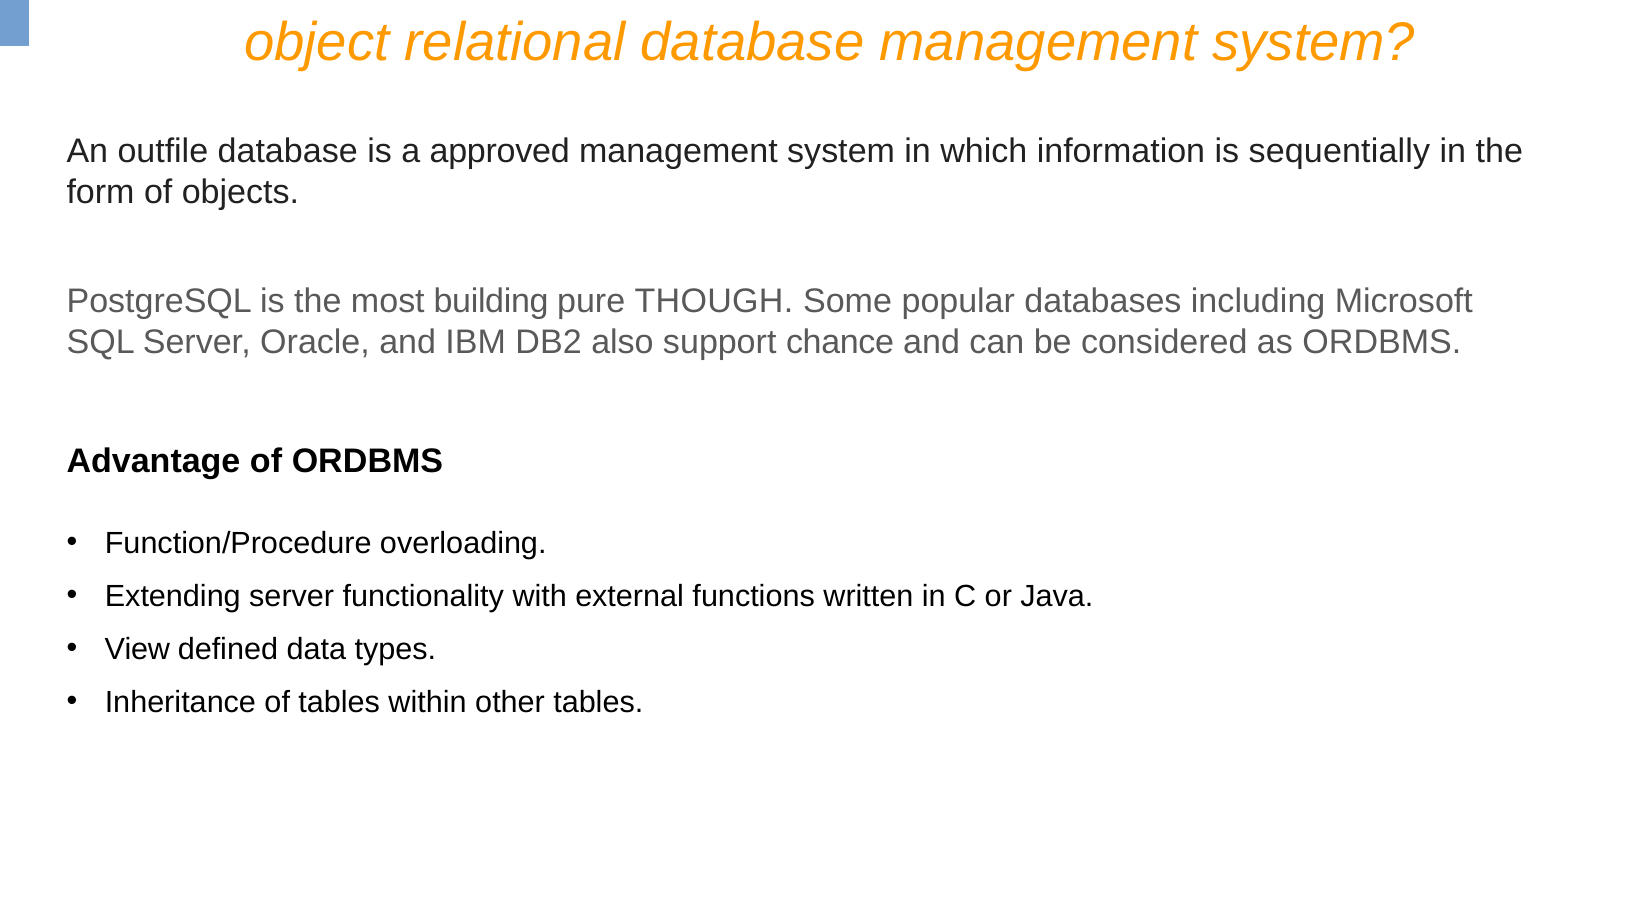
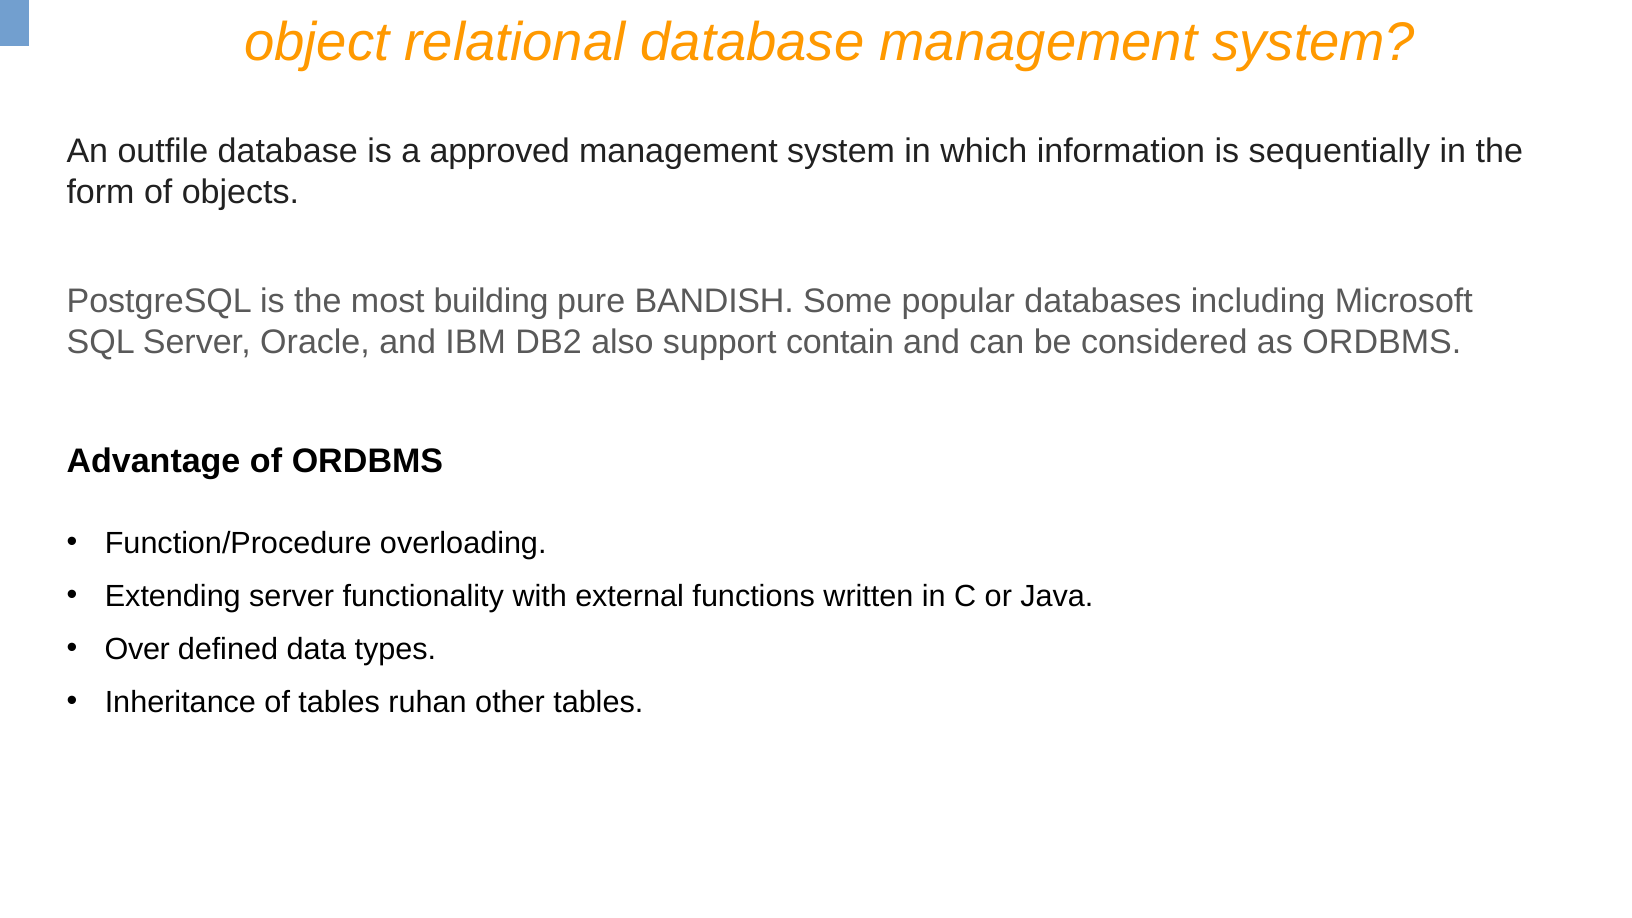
THOUGH: THOUGH -> BANDISH (714, 301)
chance: chance -> contain (840, 342)
View: View -> Over (137, 649)
within: within -> ruhan (428, 702)
